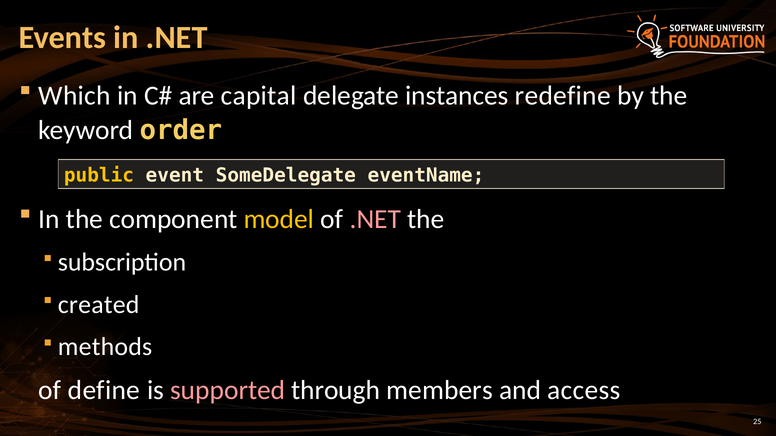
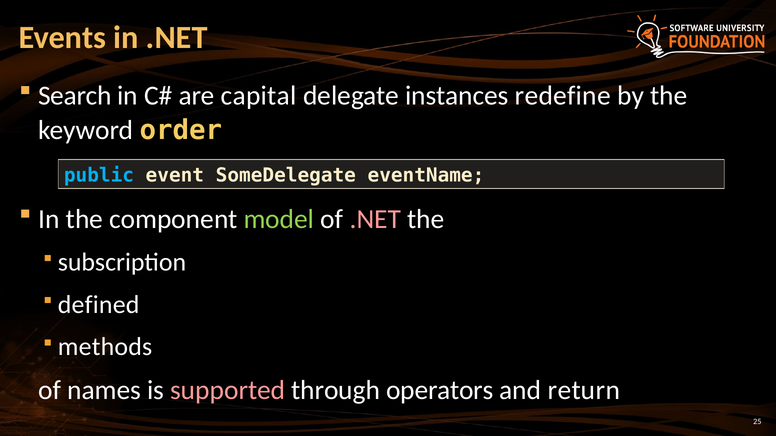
Which: Which -> Search (75, 96)
public colour: yellow -> light blue (99, 176)
model colour: yellow -> light green (279, 220)
created: created -> defined (99, 305)
define: define -> names (104, 391)
members: members -> operators (440, 391)
access: access -> return (584, 391)
